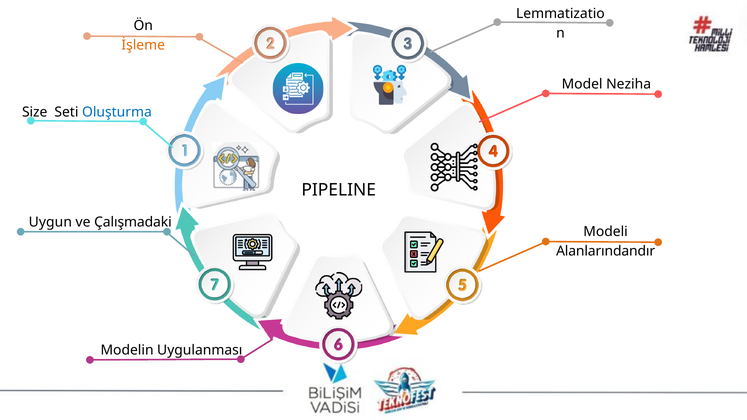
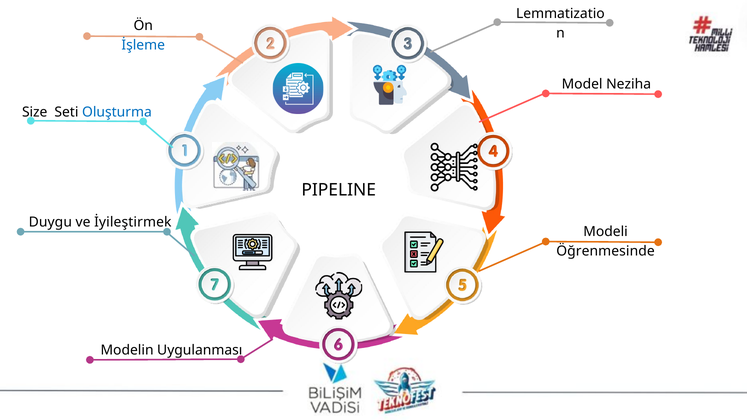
İşleme colour: orange -> blue (143, 45)
Uygun: Uygun -> Duygu (50, 222)
Çalışmadaki: Çalışmadaki -> İyileştirmek (133, 222)
Alanlarındandır: Alanlarındandır -> Öğrenmesinde (606, 251)
